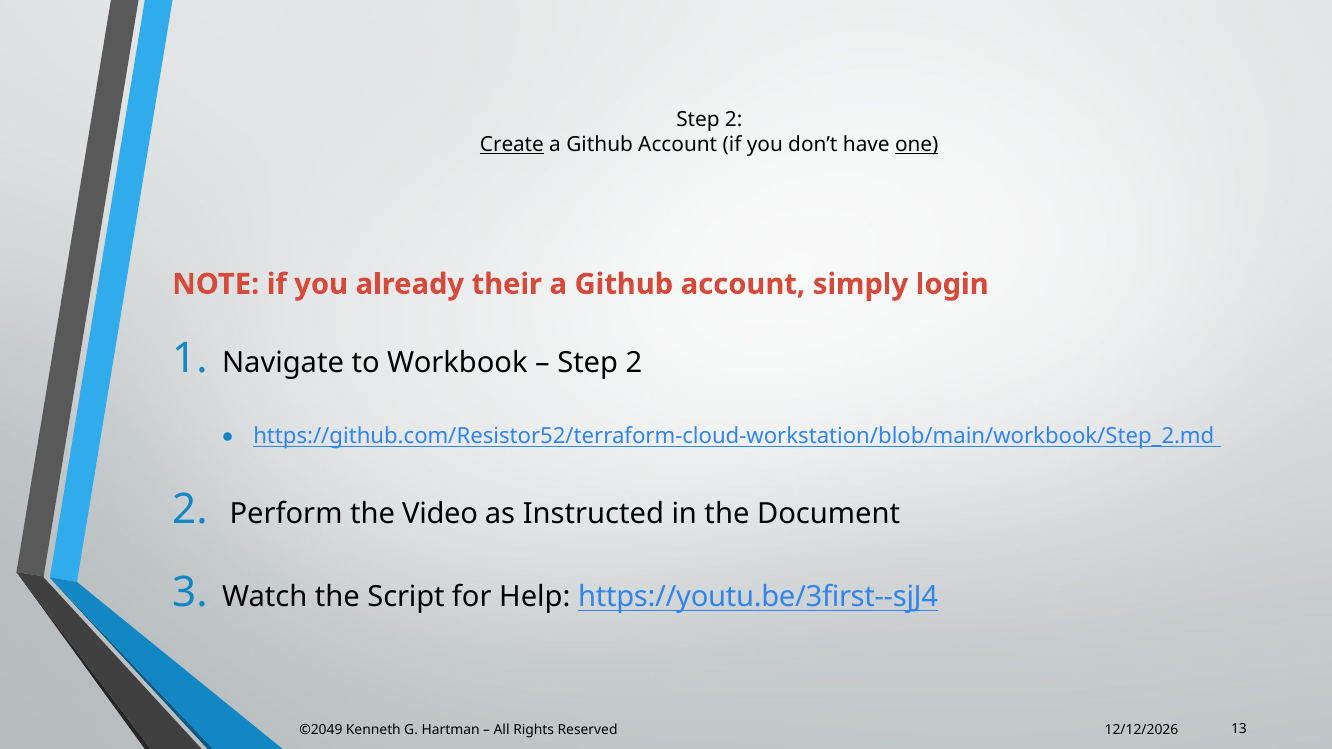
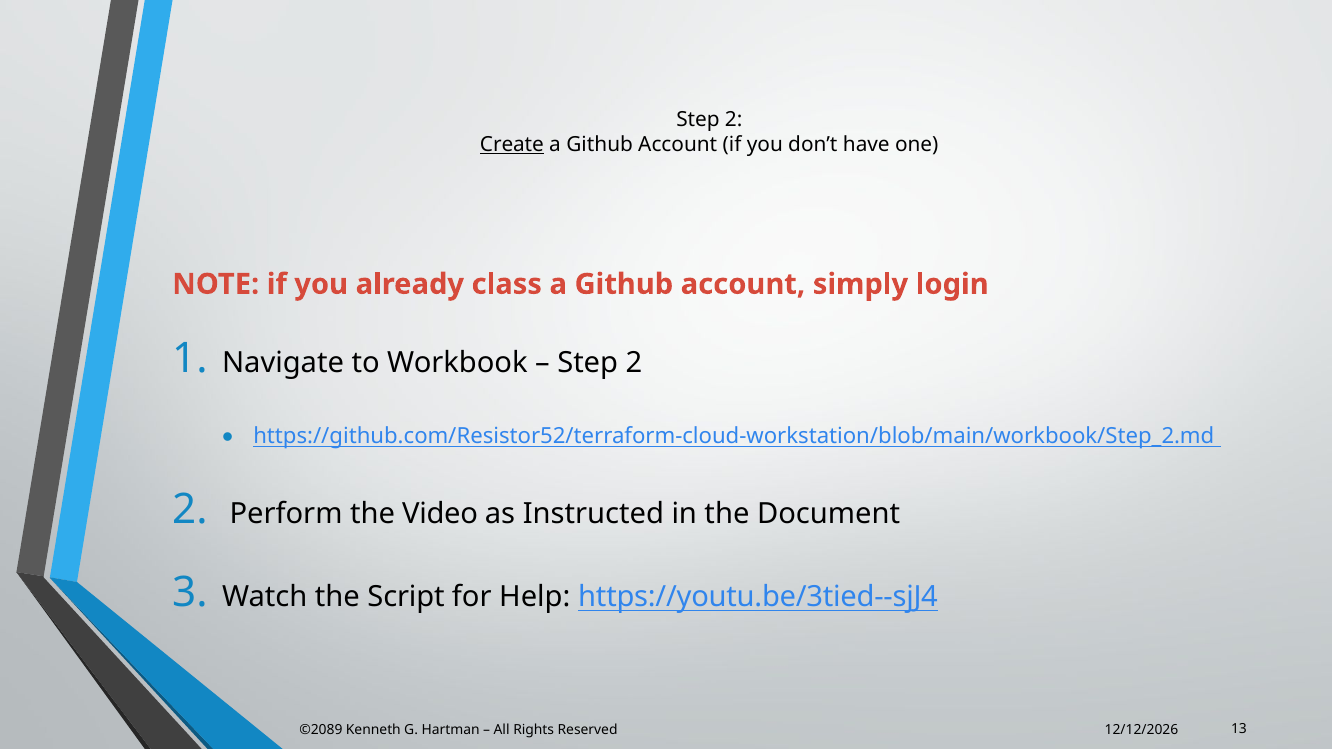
one underline: present -> none (917, 145)
their: their -> class (507, 284)
https://youtu.be/3first--sjJ4: https://youtu.be/3first--sjJ4 -> https://youtu.be/3tied--sjJ4 (758, 597)
©2049: ©2049 -> ©2089 (321, 730)
